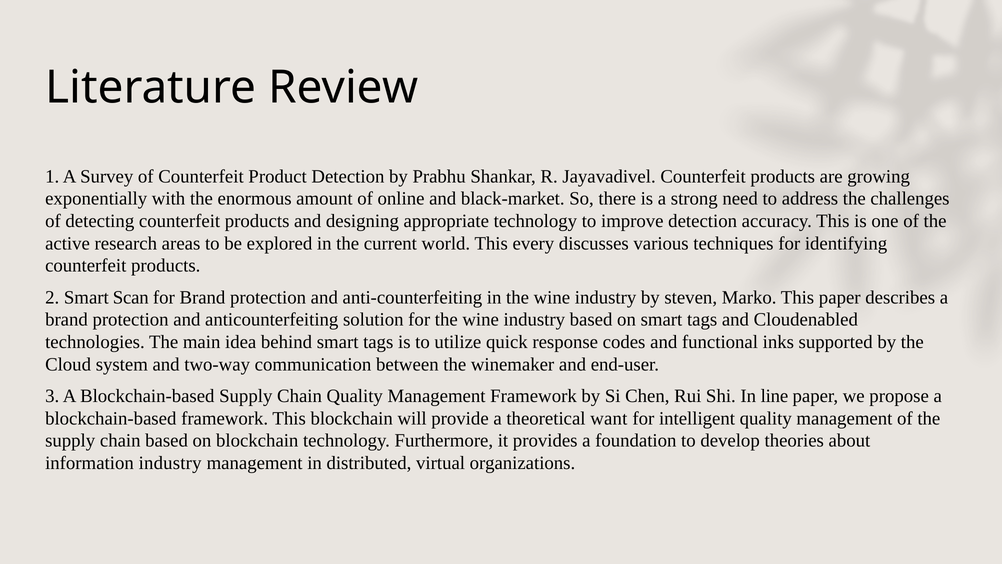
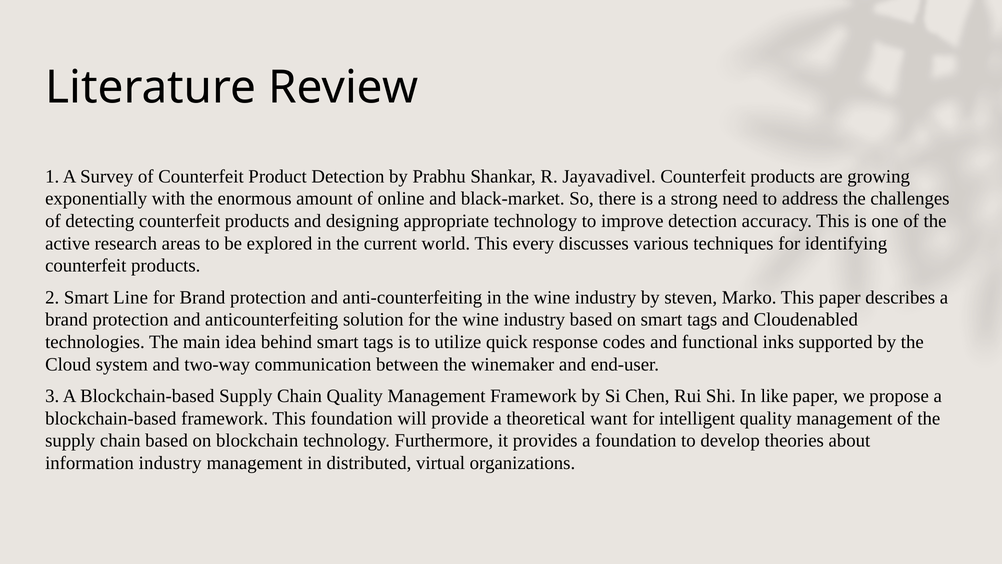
Scan: Scan -> Line (131, 297)
line: line -> like (774, 396)
This blockchain: blockchain -> foundation (352, 418)
